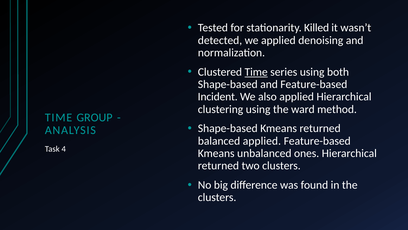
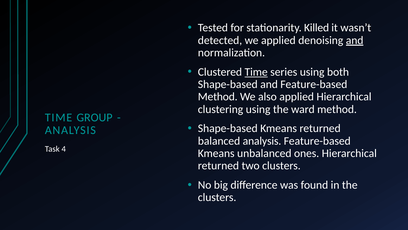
and underline: none -> present (355, 40)
Incident: Incident -> Method (218, 97)
balanced applied: applied -> analysis (262, 141)
